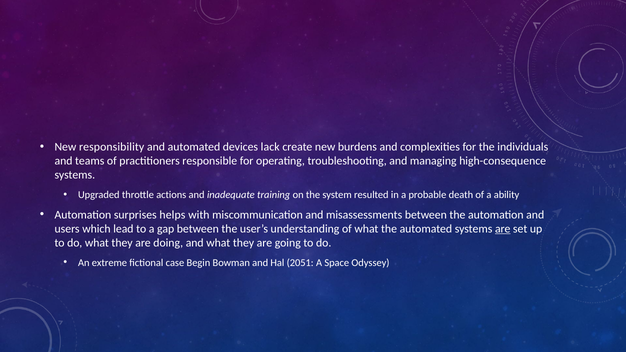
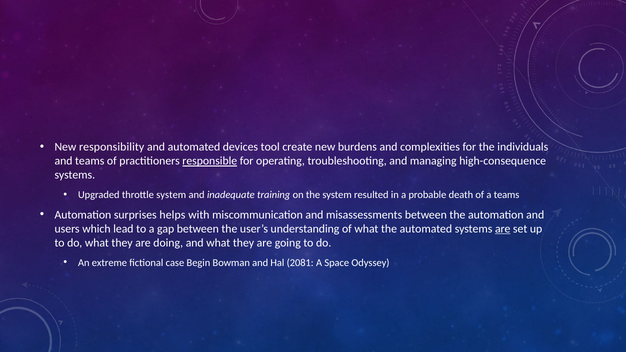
lack: lack -> tool (270, 147)
responsible underline: none -> present (210, 161)
throttle actions: actions -> system (171, 195)
a ability: ability -> teams (507, 195)
2051: 2051 -> 2081 (300, 263)
